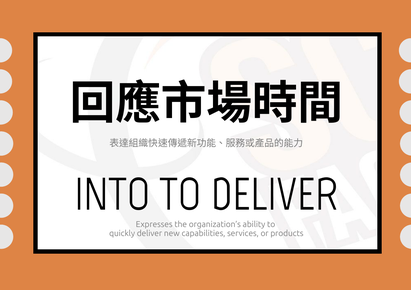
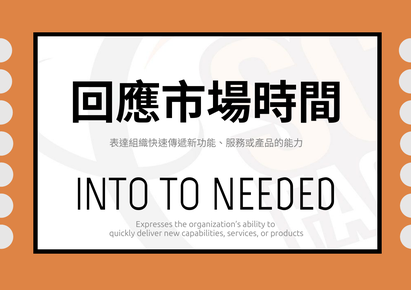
TO DELIVER: DELIVER -> NEEDED (274, 195)
